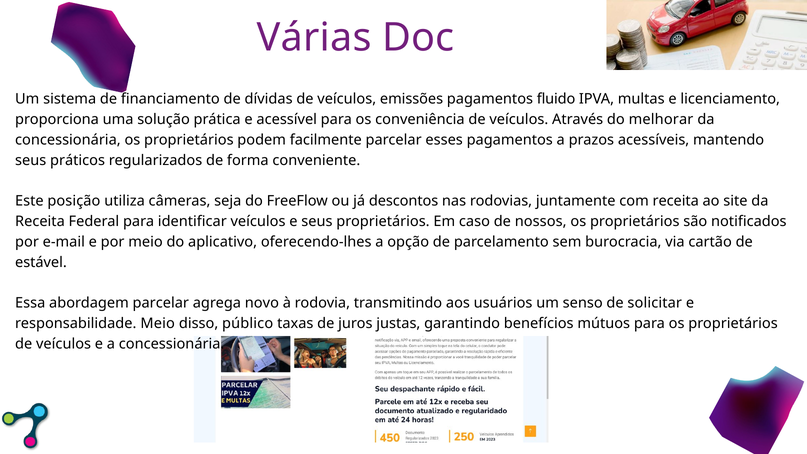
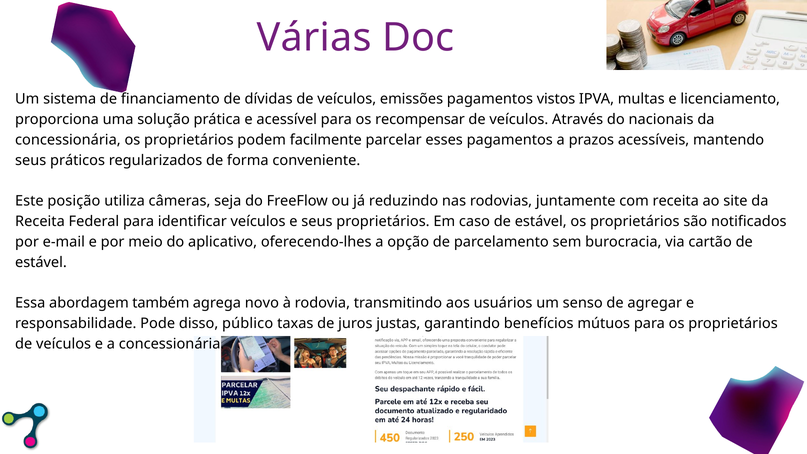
fluido: fluido -> vistos (556, 99)
conveniência: conveniência -> recompensar (420, 120)
melhorar: melhorar -> nacionais (661, 120)
descontos: descontos -> reduzindo (404, 201)
caso de nossos: nossos -> estável (541, 222)
abordagem parcelar: parcelar -> também (161, 303)
solicitar: solicitar -> agregar (655, 303)
responsabilidade Meio: Meio -> Pode (158, 324)
